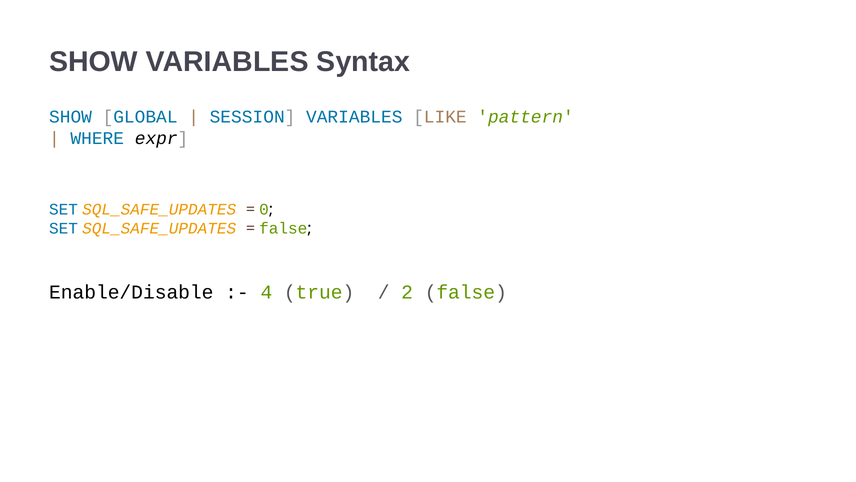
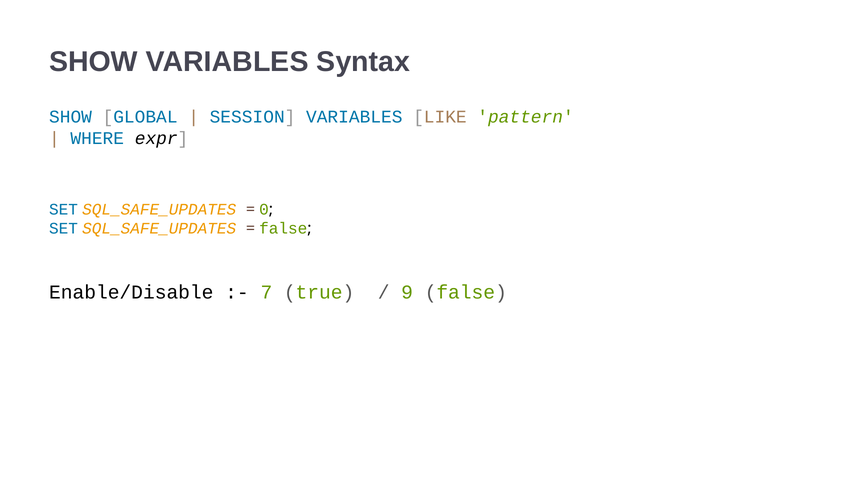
4: 4 -> 7 (266, 292)
2: 2 -> 9 (407, 292)
